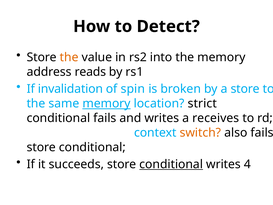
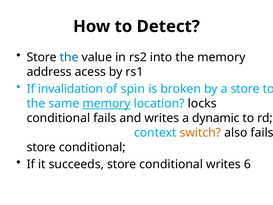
the colour: orange -> blue (69, 57)
reads: reads -> acess (90, 72)
strict: strict -> locks (202, 103)
receives: receives -> dynamic (216, 118)
conditional underline: present -> none (171, 164)
4: 4 -> 6 (247, 164)
